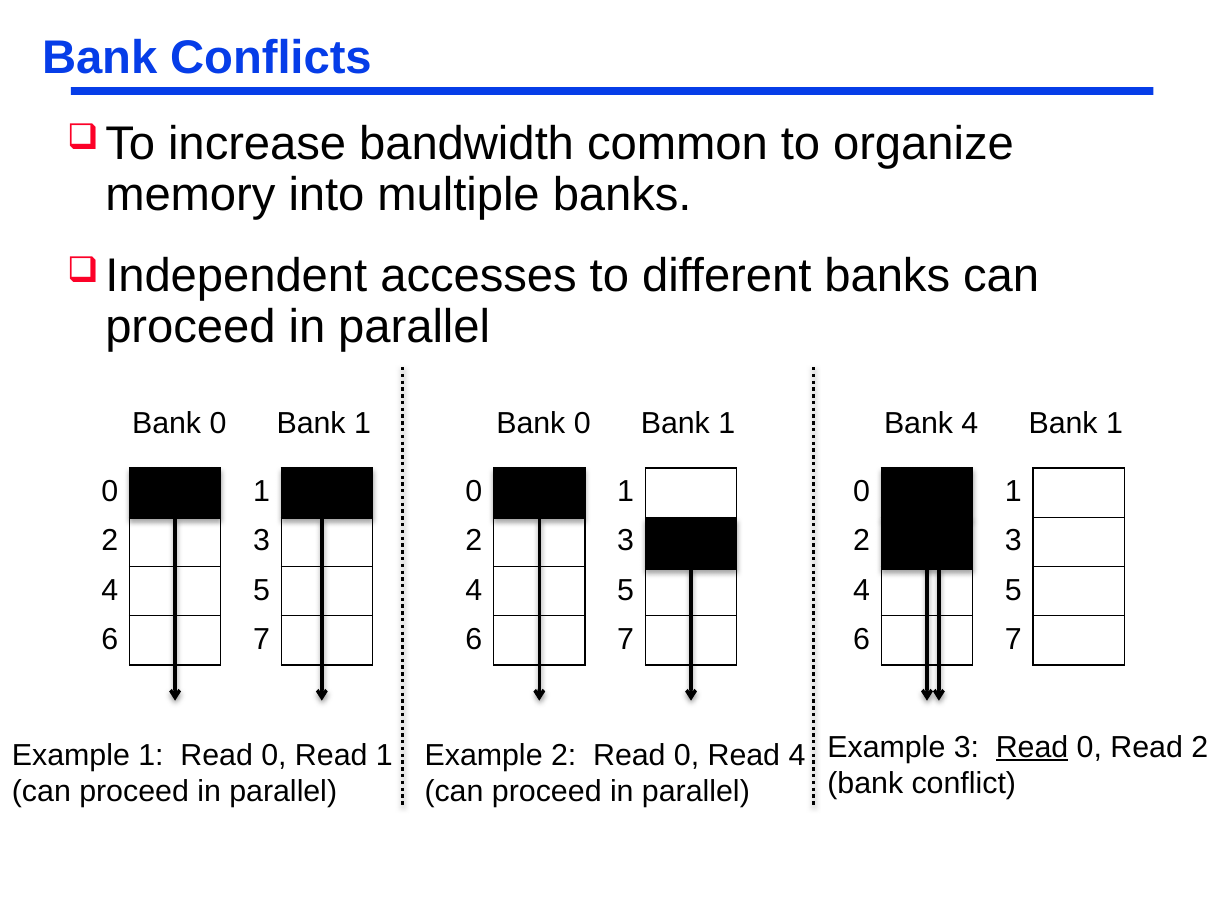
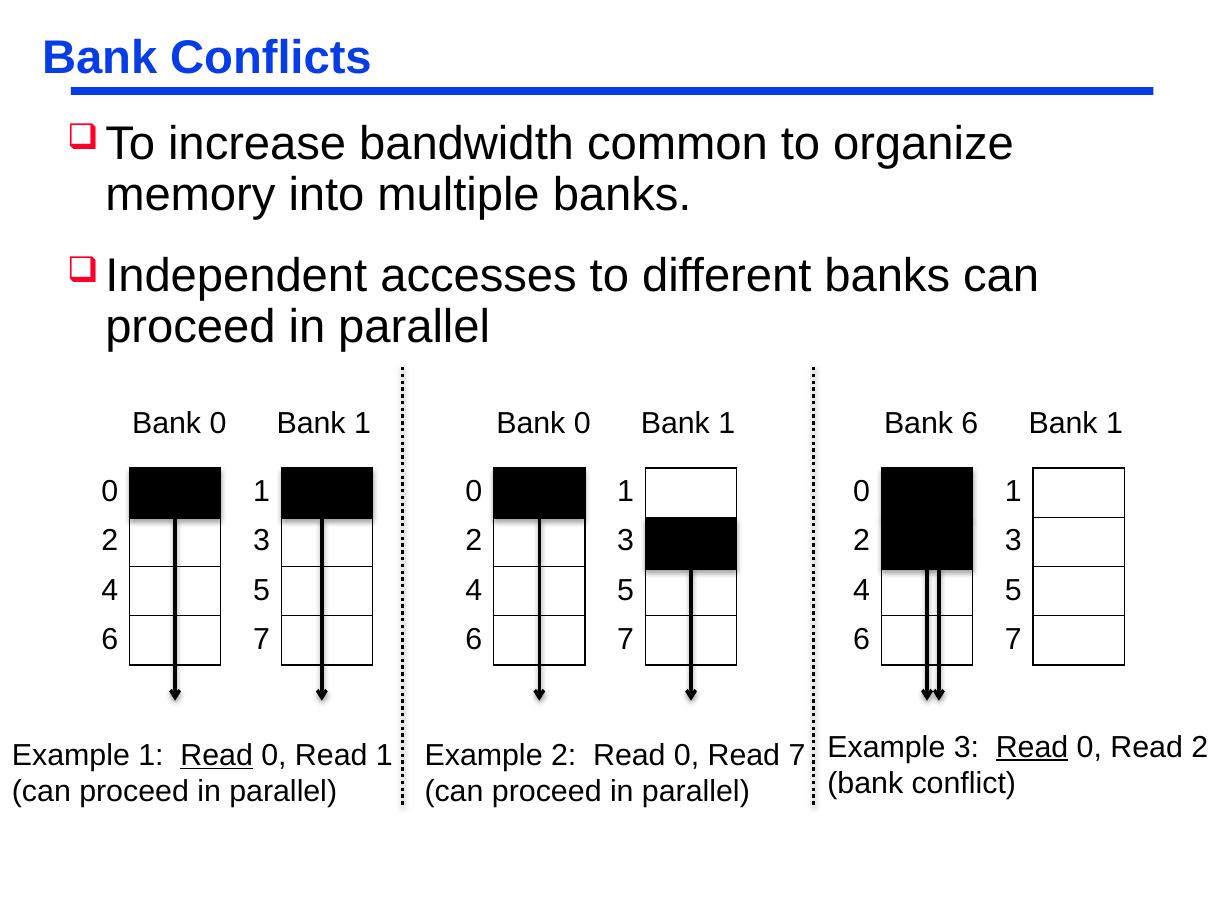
Bank 4: 4 -> 6 (970, 424)
Read underline: none -> present (217, 756)
Read 4: 4 -> 7 (797, 756)
